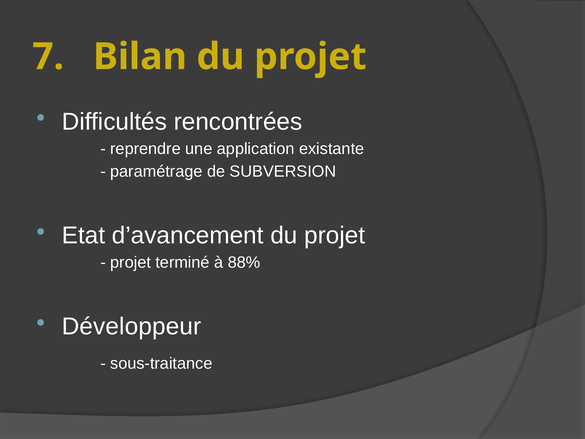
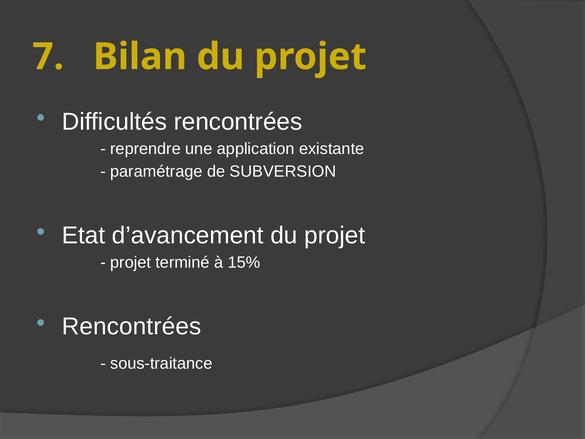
88%: 88% -> 15% (244, 262)
Développeur: Développeur -> Rencontrées (132, 326)
